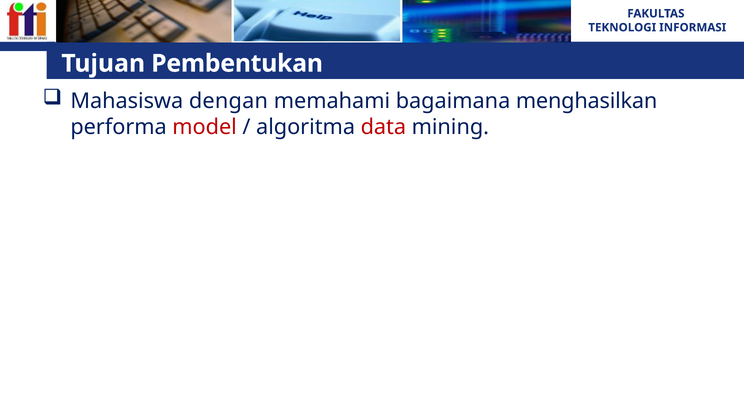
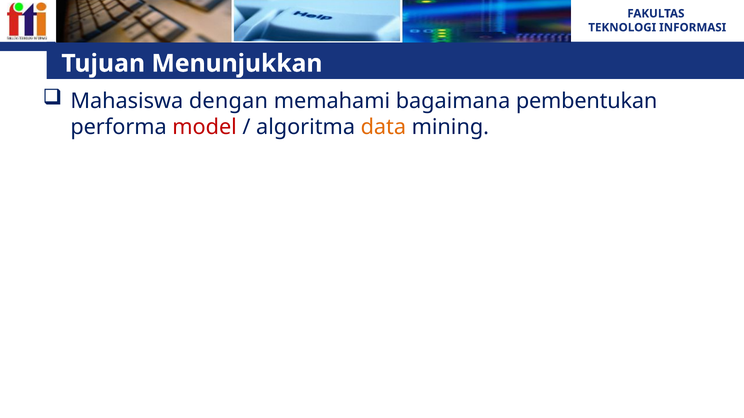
Pembentukan: Pembentukan -> Menunjukkan (237, 64)
menghasilkan: menghasilkan -> pembentukan (587, 101)
data colour: red -> orange (383, 127)
